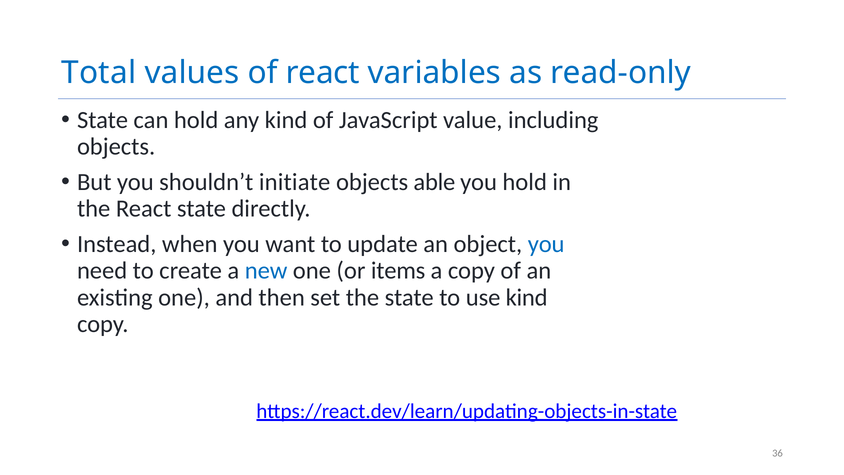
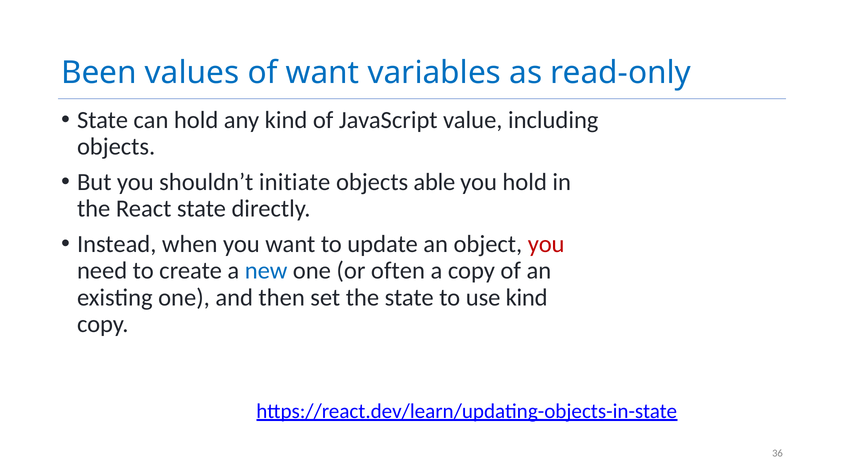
Total: Total -> Been (99, 73)
of react: react -> want (323, 73)
you colour: blue -> red (546, 244)
items: items -> often (398, 271)
